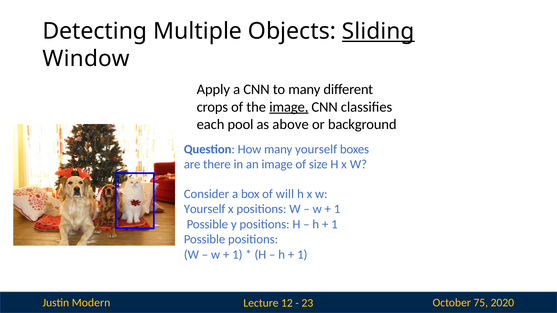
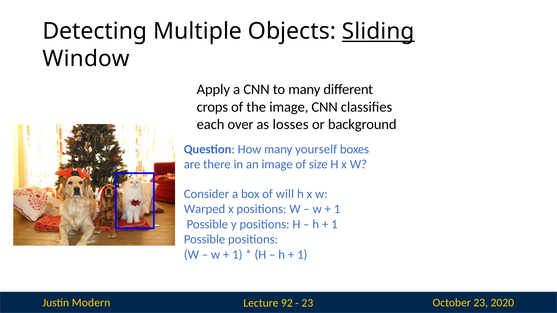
image underline: present -> none (289, 107)
pool: pool -> over (241, 124)
above: above -> losses (291, 124)
Yourself: Yourself -> Warped (205, 209)
12: 12 -> 92 (287, 303)
October 75: 75 -> 23 (481, 303)
